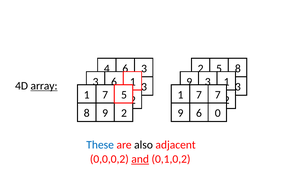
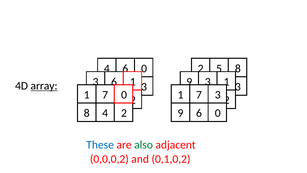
3: 3 -> 0 (144, 68)
7 5: 5 -> 0 (124, 95)
7 7: 7 -> 3 (218, 95)
9: 9 -> 4 (105, 113)
also colour: black -> green (144, 145)
and underline: present -> none (140, 159)
